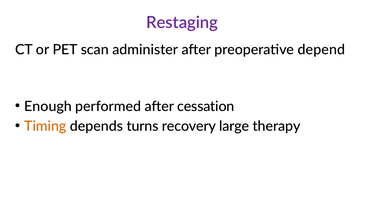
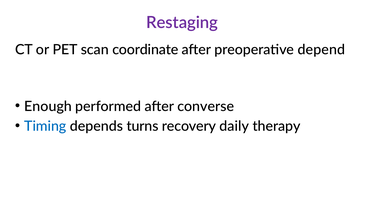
administer: administer -> coordinate (145, 50)
cessation: cessation -> converse (206, 106)
Timing colour: orange -> blue (45, 126)
large: large -> daily (234, 126)
